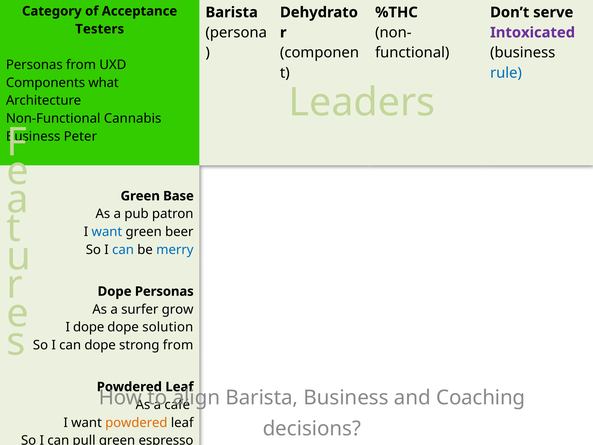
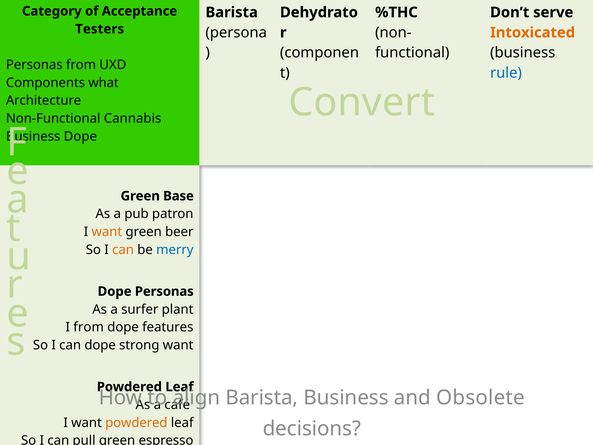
Intoxicated colour: purple -> orange (533, 33)
Leaders: Leaders -> Convert (362, 103)
Peter: Peter -> Dope (80, 136)
want colour: blue -> orange (107, 232)
can colour: blue -> orange (123, 250)
grow: grow -> plant (178, 309)
I dope: dope -> from (89, 327)
solution: solution -> features (168, 327)
strong from: from -> want (178, 345)
Coaching: Coaching -> Obsolete (481, 397)
